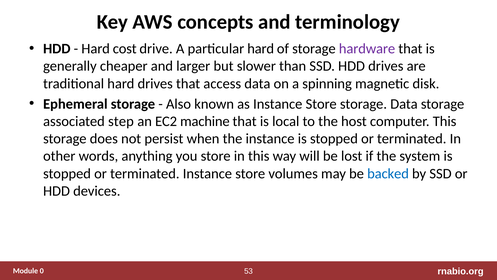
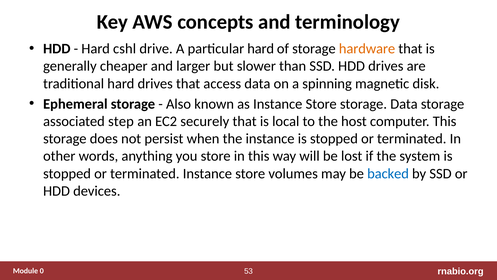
cost: cost -> cshl (125, 49)
hardware colour: purple -> orange (367, 49)
machine: machine -> securely (205, 121)
